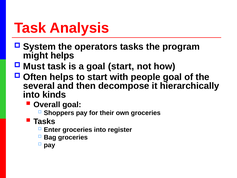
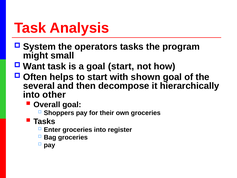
might helps: helps -> small (62, 56)
Must: Must -> Want (34, 66)
people: people -> shown (146, 77)
kinds: kinds -> other (54, 95)
